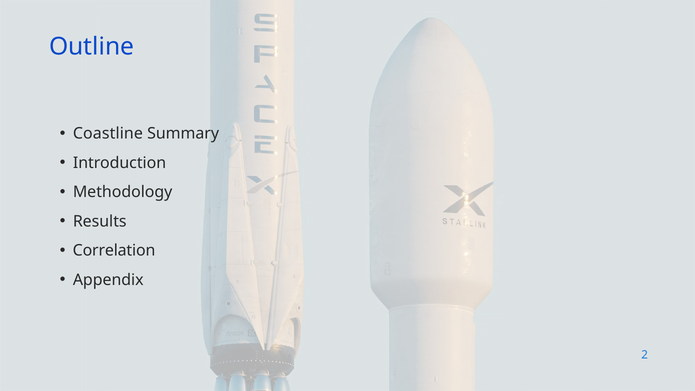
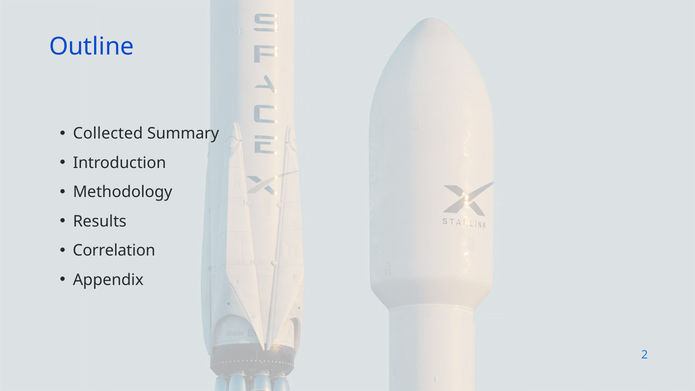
Coastline: Coastline -> Collected (108, 134)
